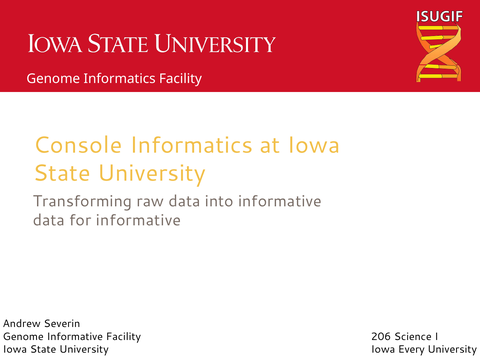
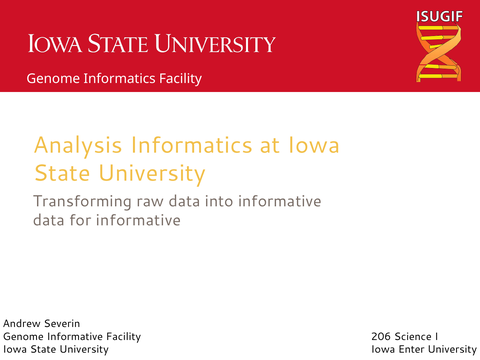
Console: Console -> Analysis (78, 145)
Every: Every -> Enter (411, 349)
